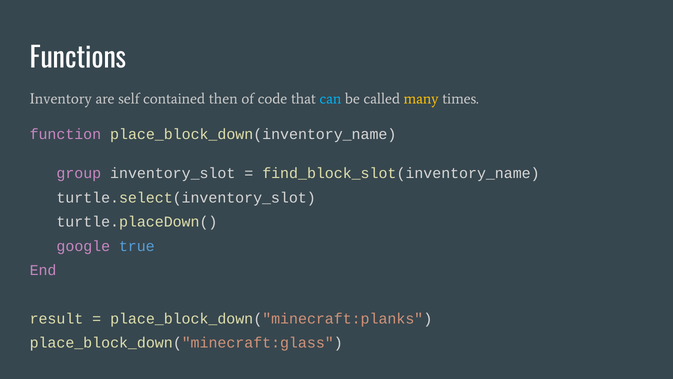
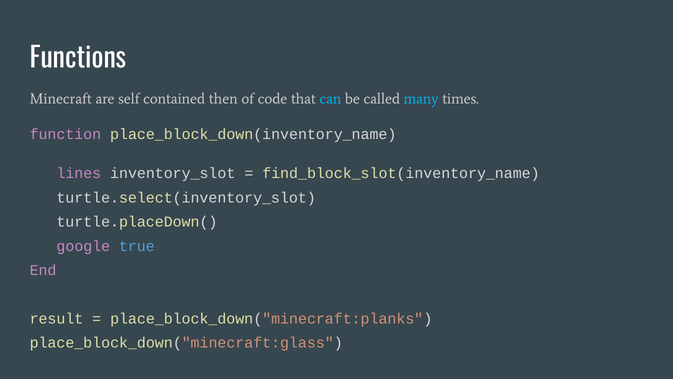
Inventory: Inventory -> Minecraft (61, 99)
many colour: yellow -> light blue (421, 99)
group: group -> lines (79, 173)
